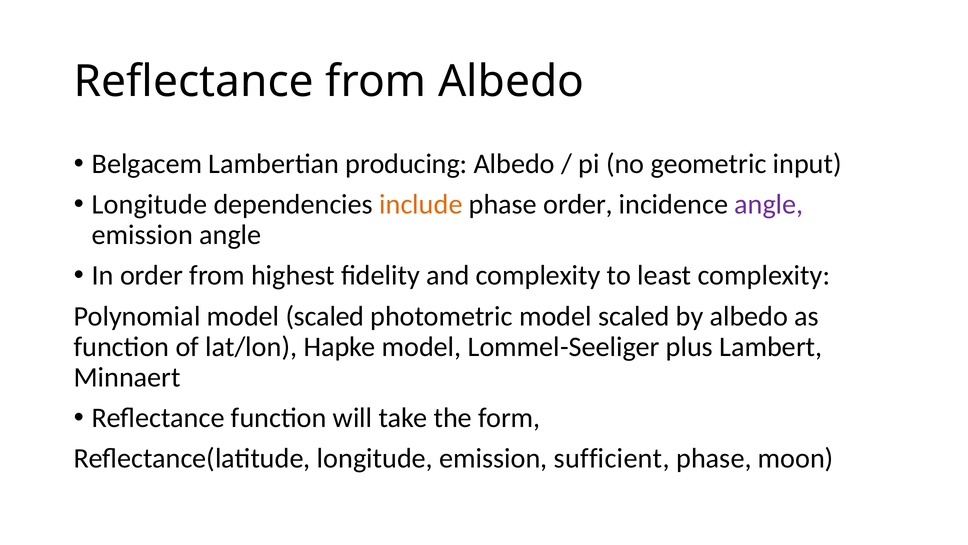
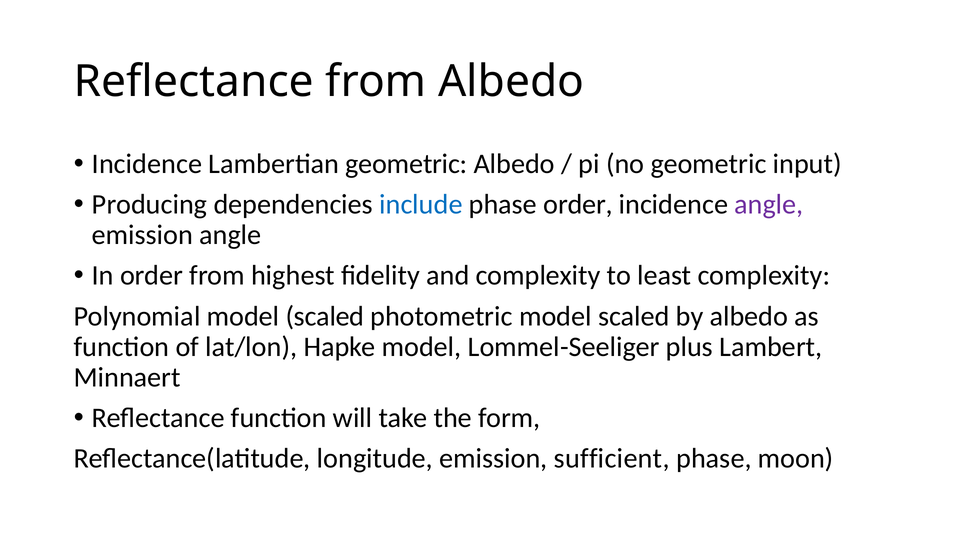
Belgacem: Belgacem -> Incidence (147, 164)
Lambertian producing: producing -> geometric (406, 164)
Longitude: Longitude -> Producing (150, 204)
include colour: orange -> blue (421, 204)
